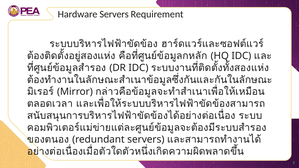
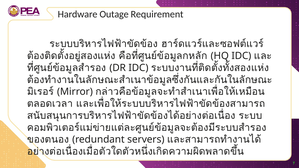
Hardware Servers: Servers -> Outage (114, 14)
